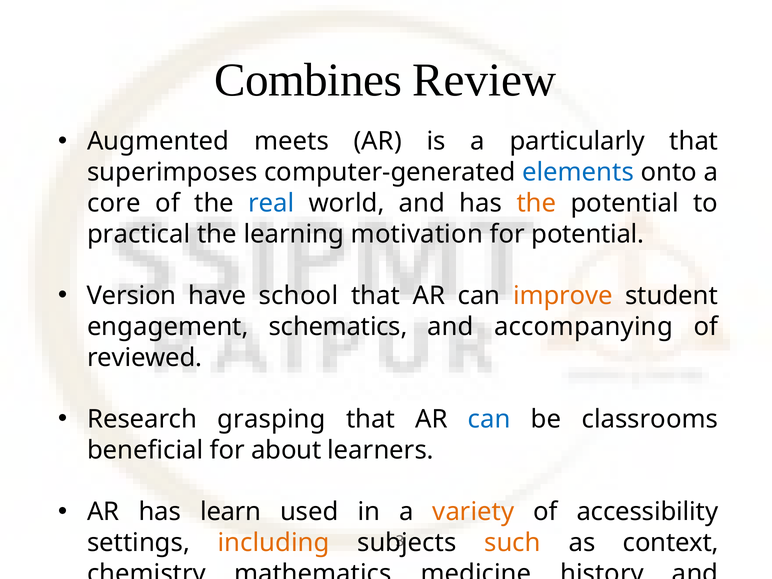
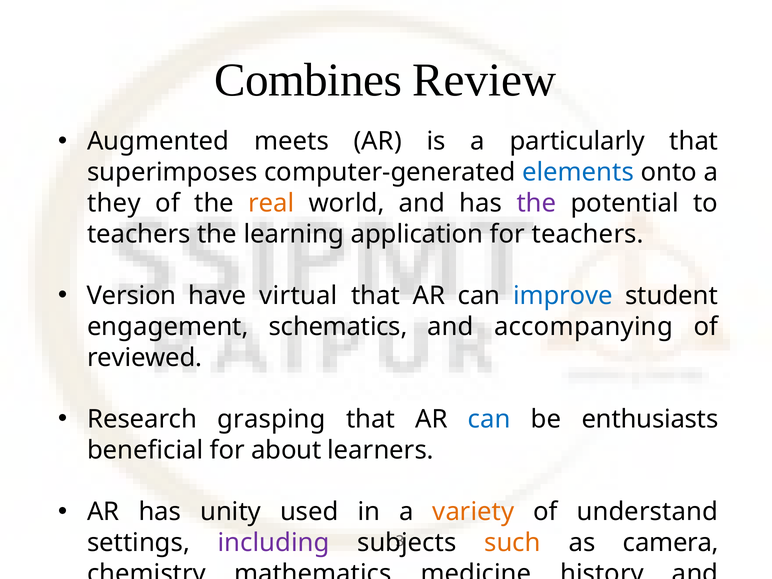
core: core -> they (114, 203)
real colour: blue -> orange (271, 203)
the colour: orange -> purple (536, 203)
practical: practical -> teachers (139, 234)
motivation: motivation -> application (417, 234)
for potential: potential -> teachers (588, 234)
school: school -> virtual (299, 296)
improve colour: orange -> blue (563, 296)
classrooms: classrooms -> enthusiasts (650, 419)
learn: learn -> unity (231, 512)
accessibility: accessibility -> understand (647, 512)
including colour: orange -> purple (274, 543)
context: context -> camera (671, 543)
